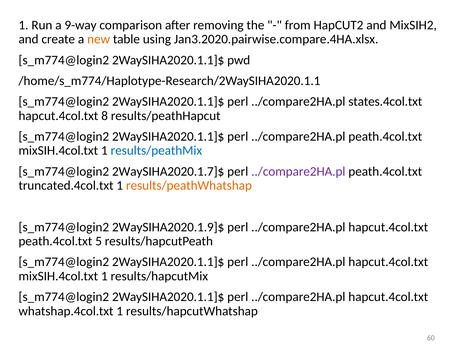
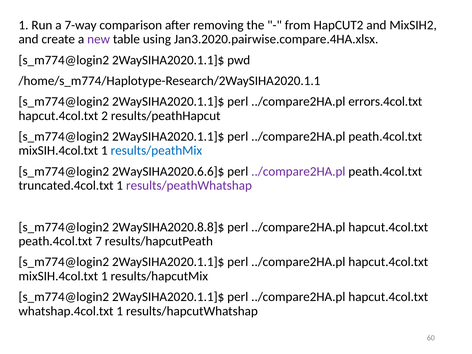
9-way: 9-way -> 7-way (81, 25)
new colour: orange -> purple (99, 39)
states.4col.txt: states.4col.txt -> errors.4col.txt (385, 102)
8: 8 -> 2 (105, 116)
2WaySIHA2020.1.7]$: 2WaySIHA2020.1.7]$ -> 2WaySIHA2020.6.6]$ (168, 171)
results/peathWhatshap colour: orange -> purple (189, 186)
2WaySIHA2020.1.9]$: 2WaySIHA2020.1.9]$ -> 2WaySIHA2020.8.8]$ (168, 227)
5: 5 -> 7 (99, 241)
